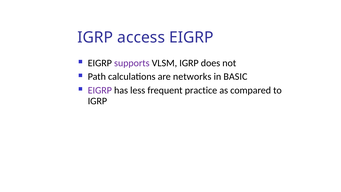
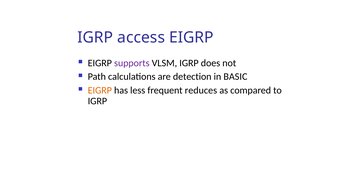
networks: networks -> detection (192, 77)
EIGRP colour: purple -> orange (100, 90)
practice: practice -> reduces (201, 90)
